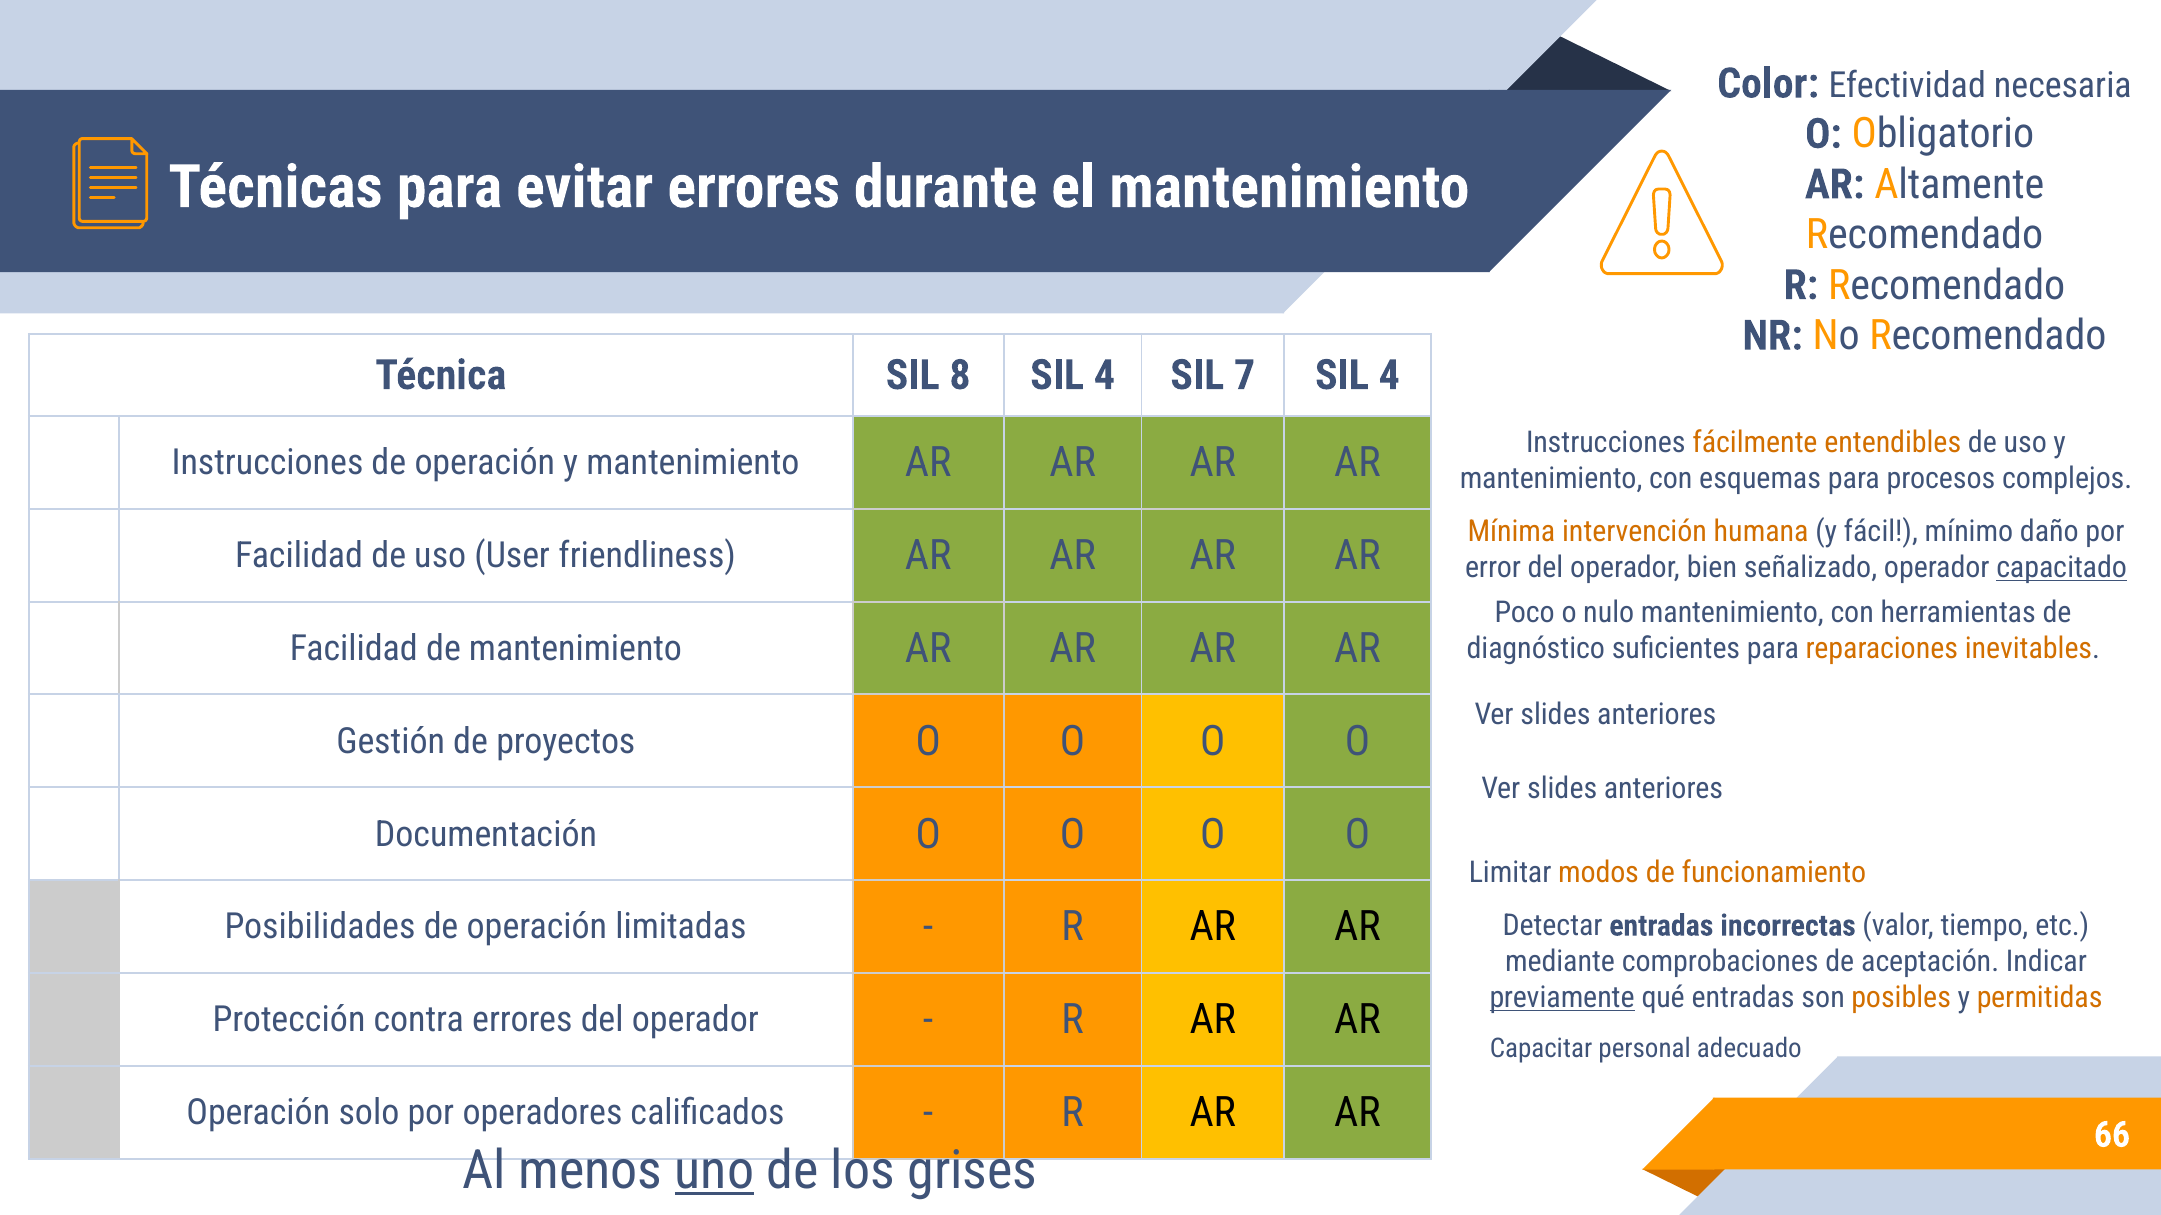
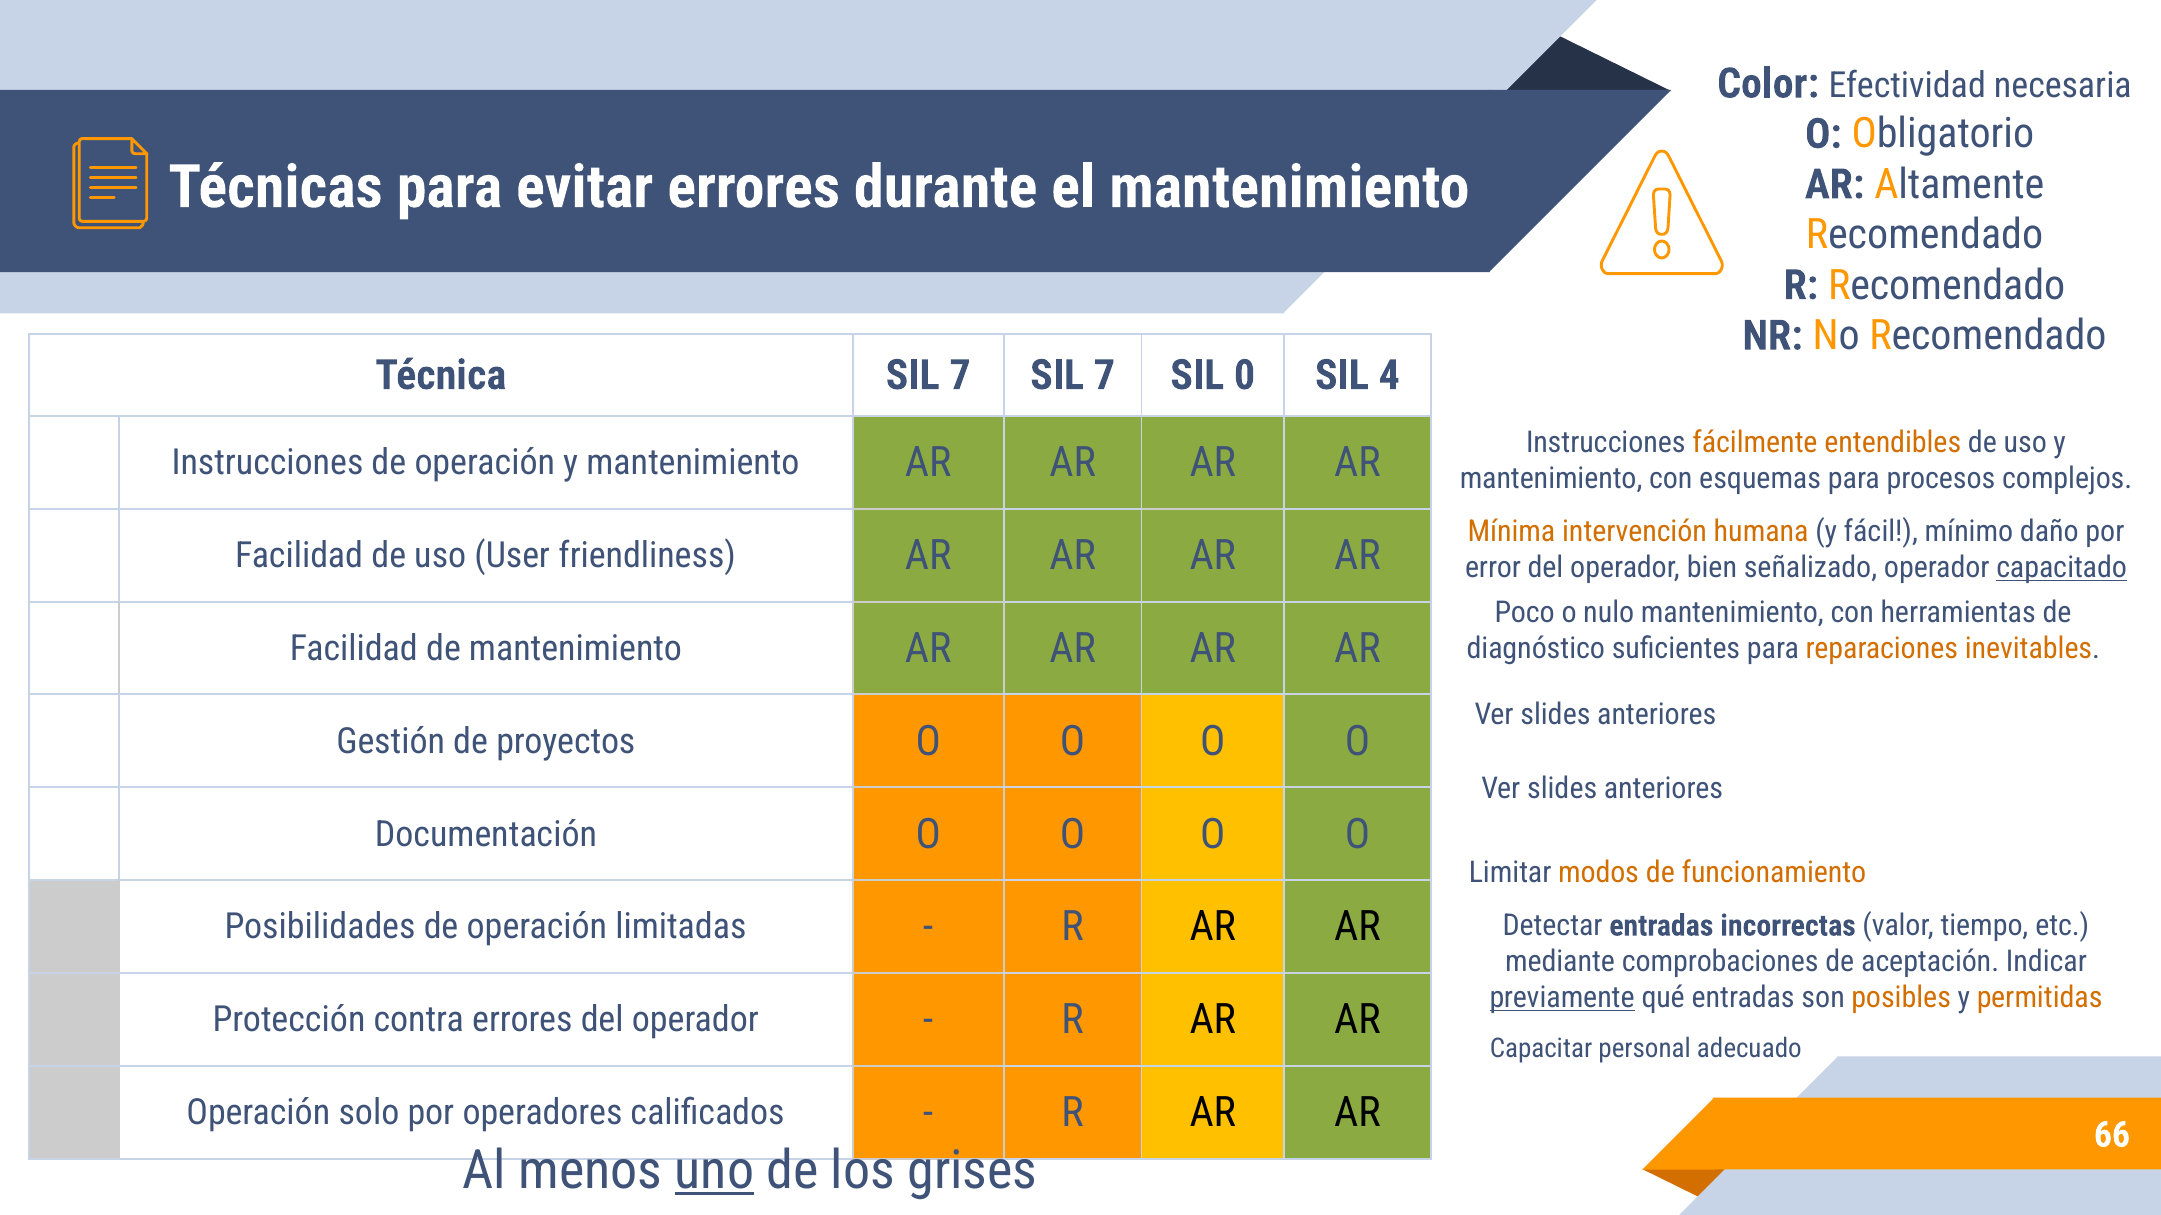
Técnica SIL 8: 8 -> 7 (960, 375)
4: 4 -> 7 (1104, 375)
7: 7 -> 0 (1245, 375)
